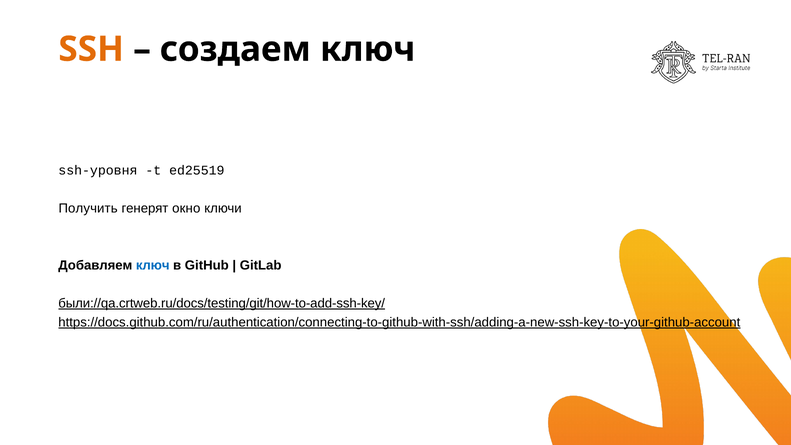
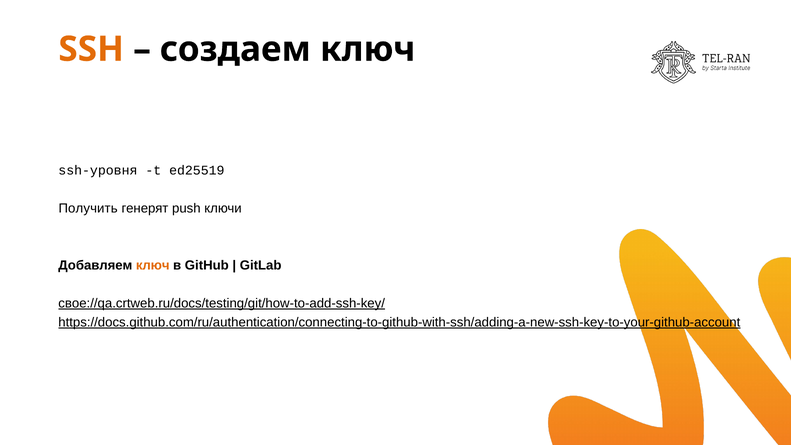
окно: окно -> push (186, 208)
ключ colour: blue -> orange (153, 265)
были://qa.crtweb.ru/docs/testing/git/how-to-add-ssh-key/: были://qa.crtweb.ru/docs/testing/git/how-to-add-ssh-key/ -> свое://qa.crtweb.ru/docs/testing/git/how-to-add-ssh-key/ (222, 303)
